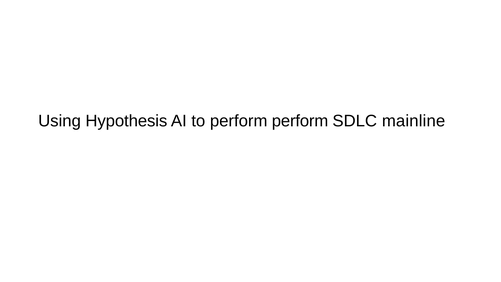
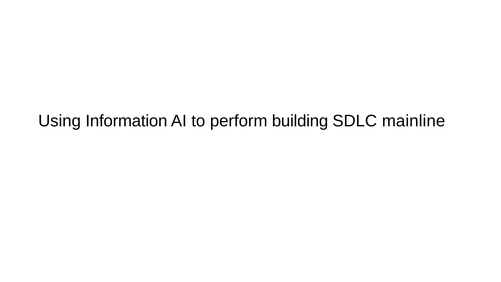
Hypothesis: Hypothesis -> Information (126, 121)
perform perform: perform -> building (300, 121)
